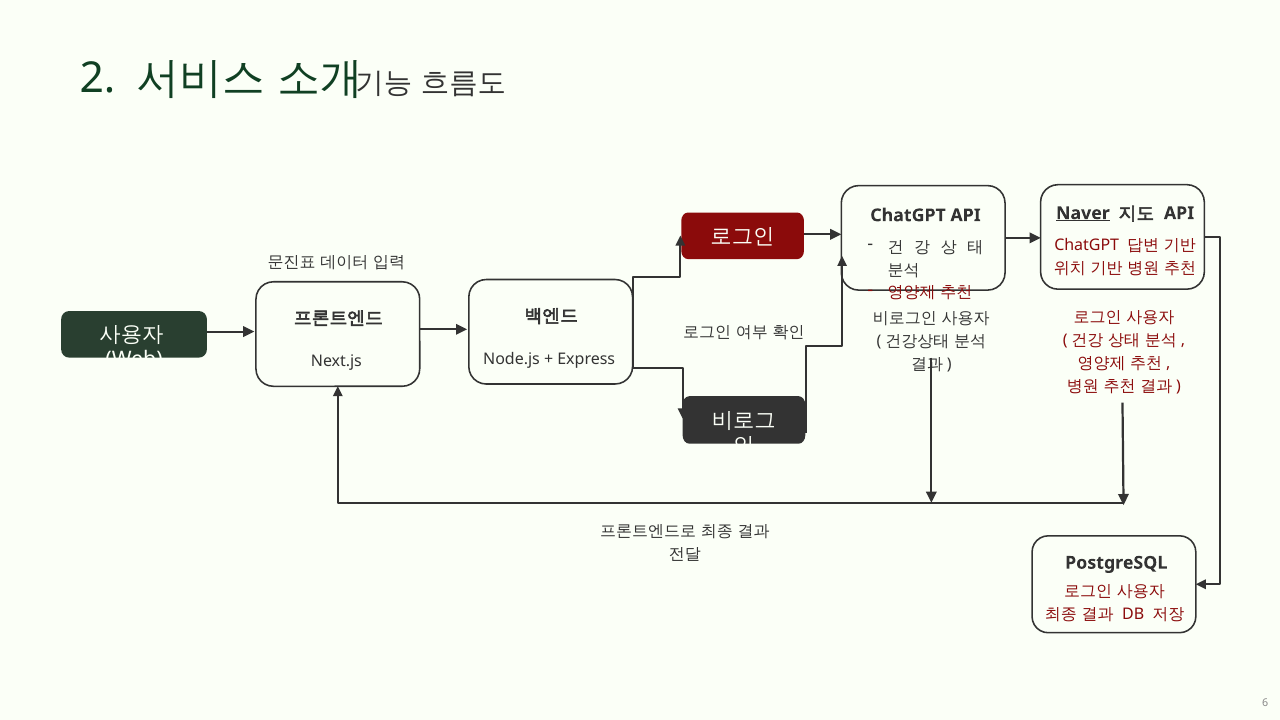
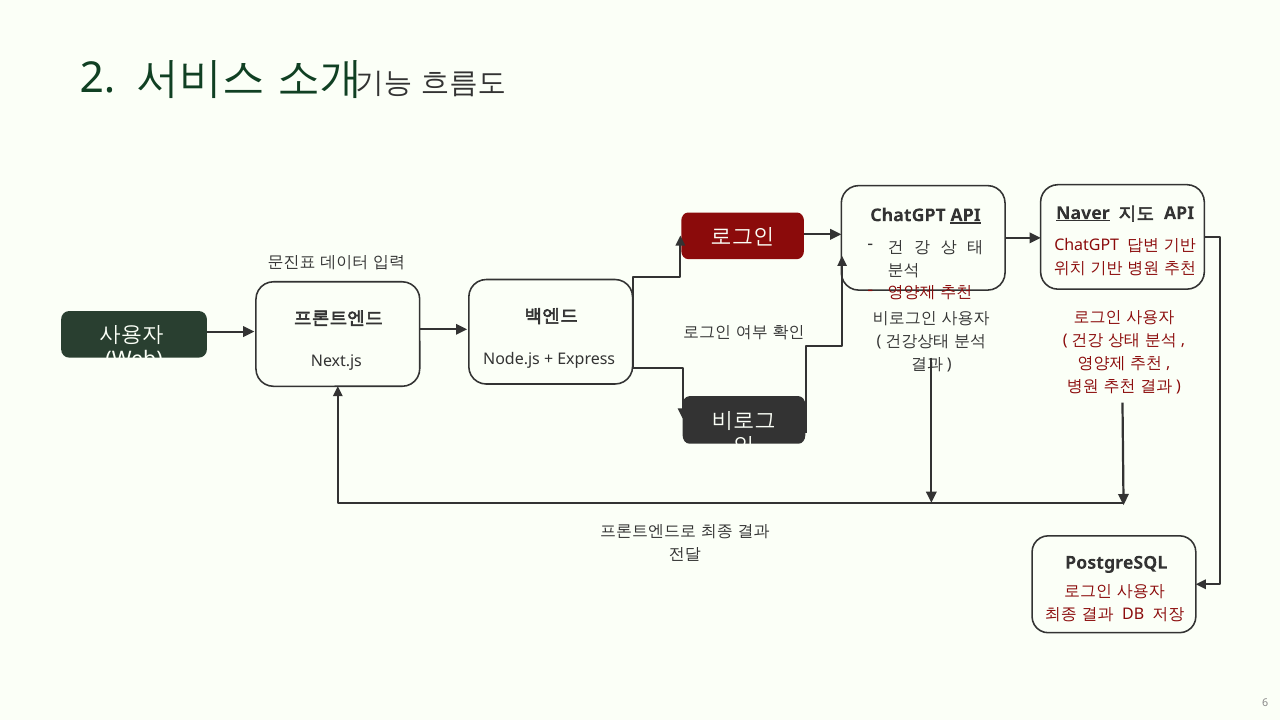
API underline: none -> present (966, 215)
